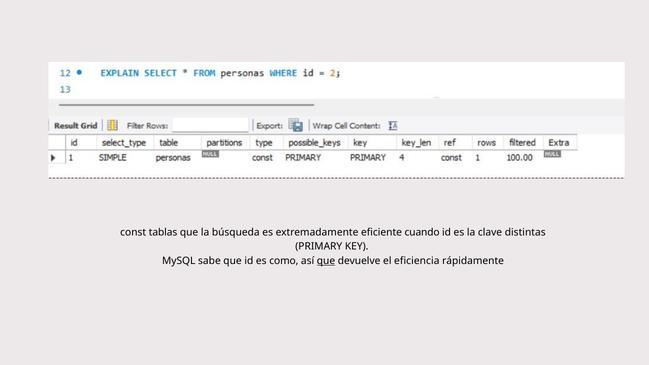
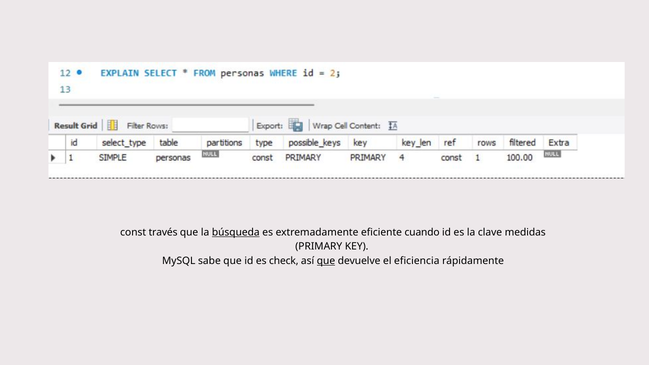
tablas: tablas -> través (163, 232)
búsqueda underline: none -> present (236, 232)
distintas: distintas -> medidas (525, 232)
como: como -> check (284, 261)
